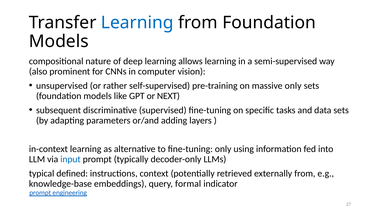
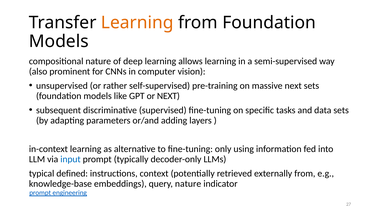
Learning colour: blue -> orange (137, 23)
massive only: only -> next (293, 86)
query formal: formal -> nature (188, 183)
